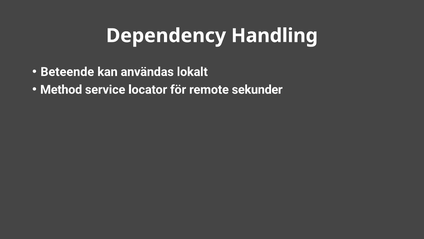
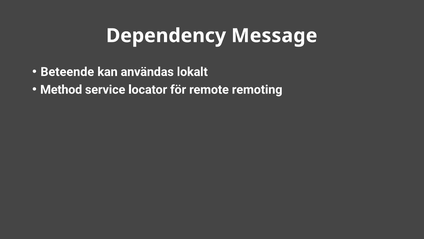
Handling: Handling -> Message (274, 36)
sekunder: sekunder -> remoting (257, 89)
